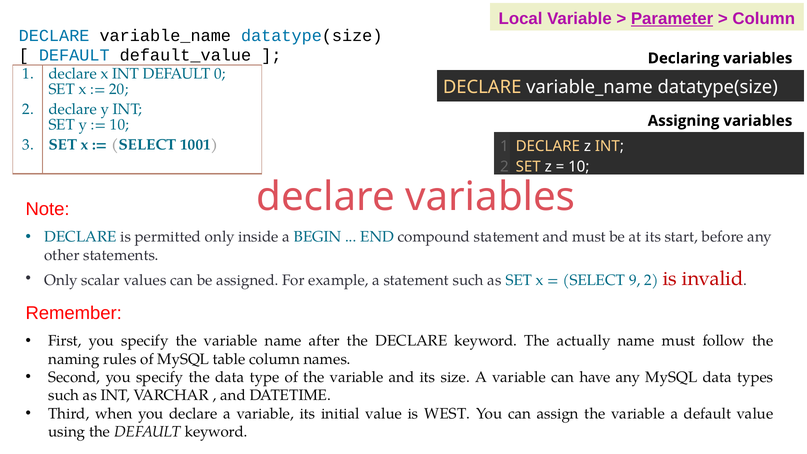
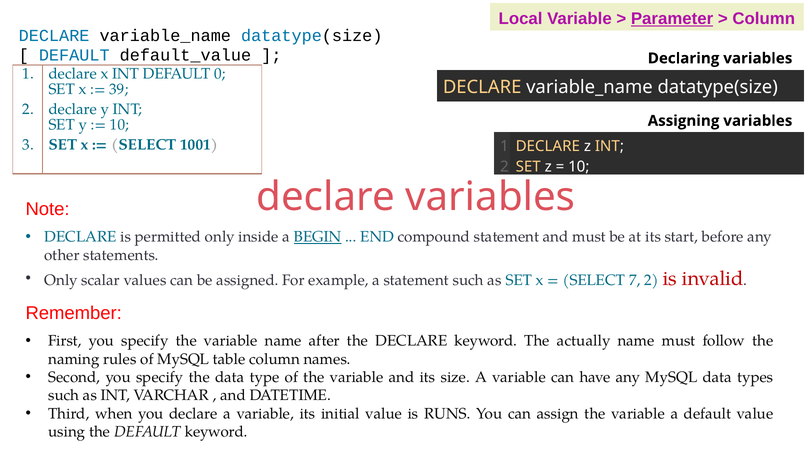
20: 20 -> 39 (119, 89)
BEGIN underline: none -> present (318, 237)
9: 9 -> 7 (635, 280)
WEST: WEST -> RUNS (447, 413)
